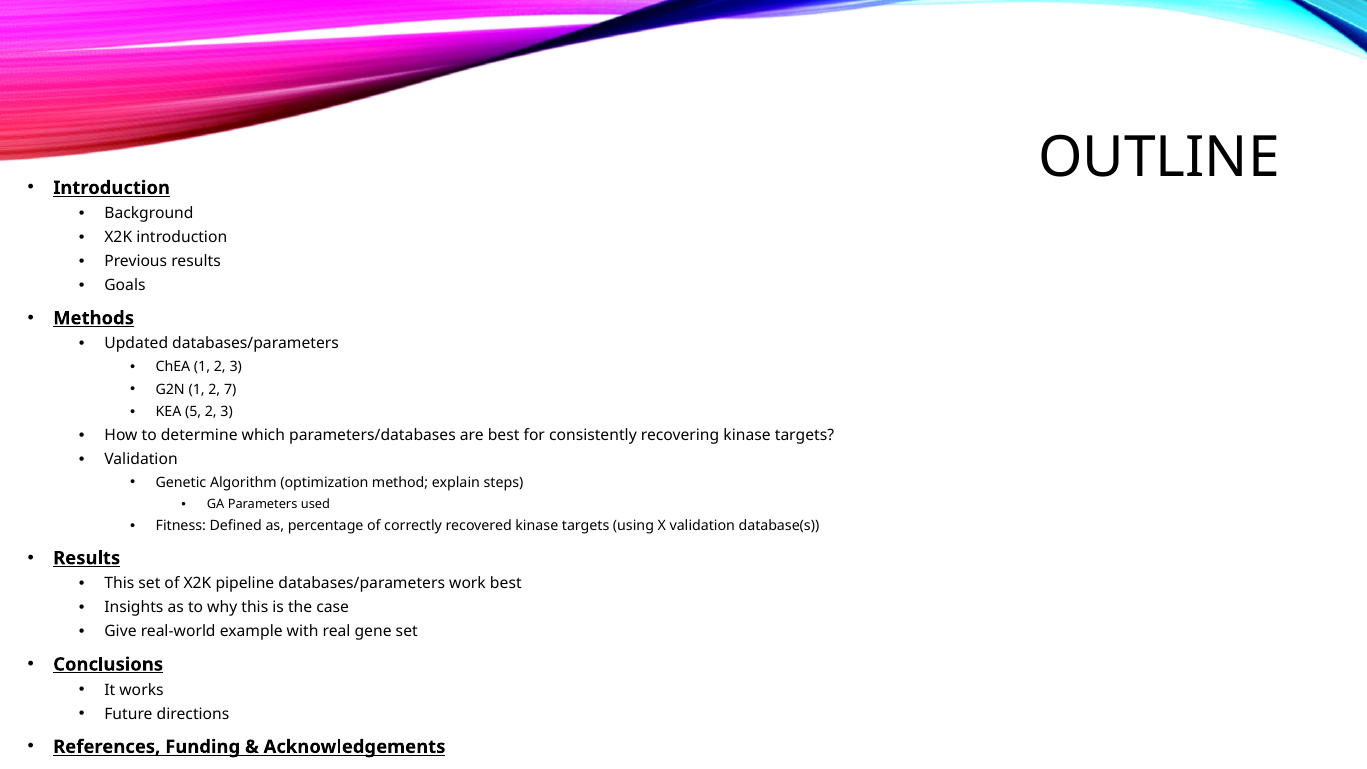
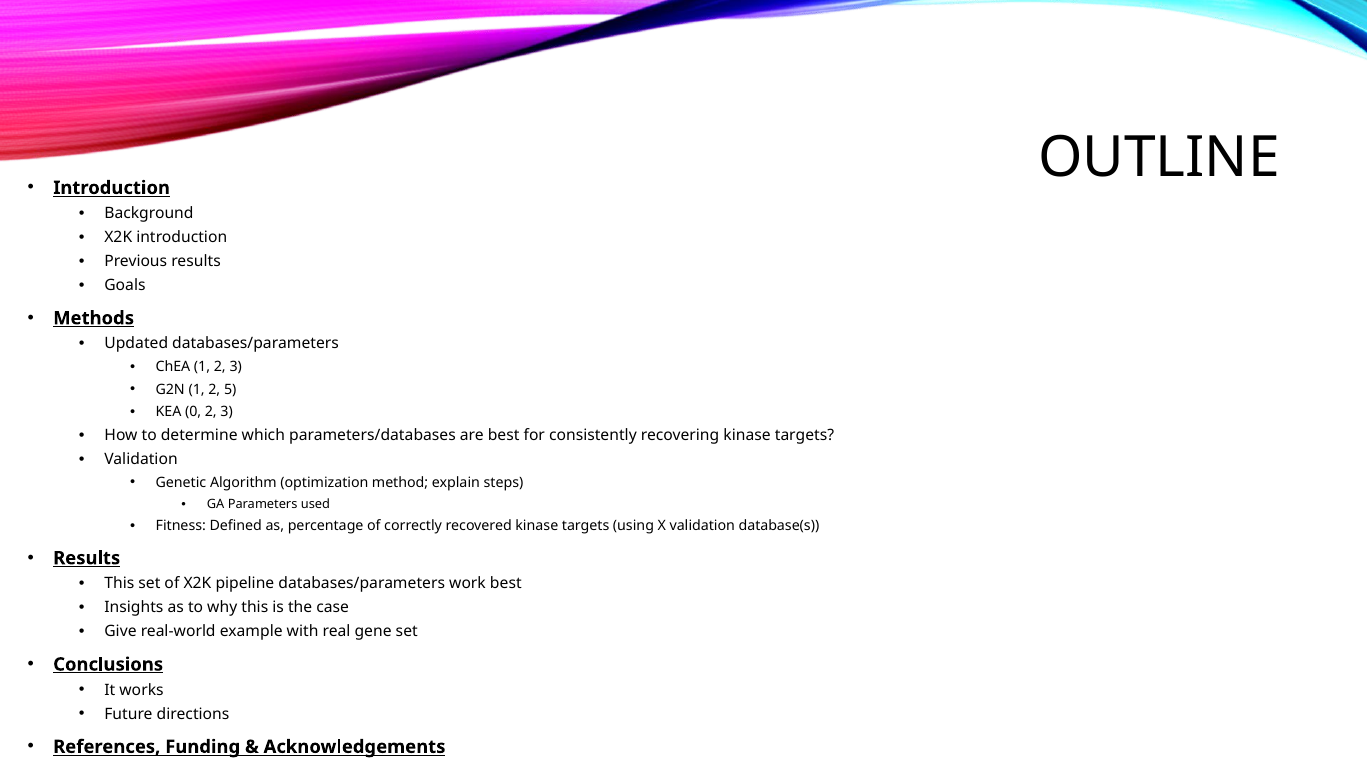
7: 7 -> 5 (230, 390)
5: 5 -> 0 (193, 412)
